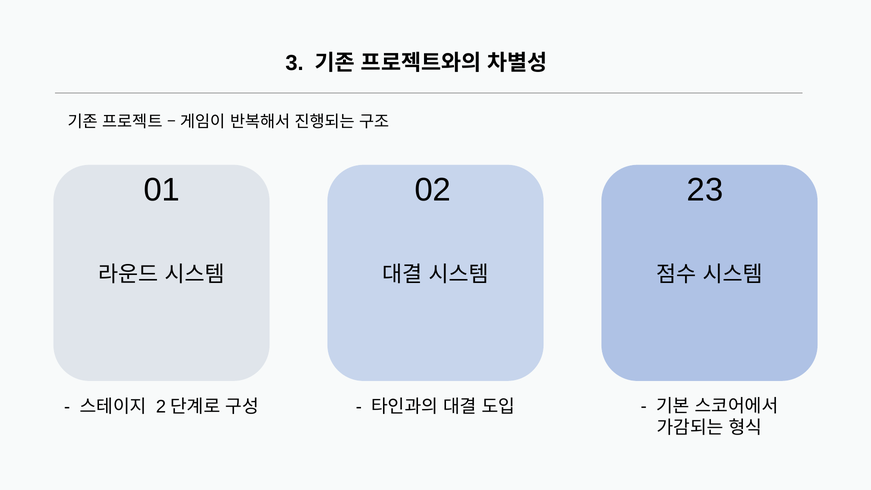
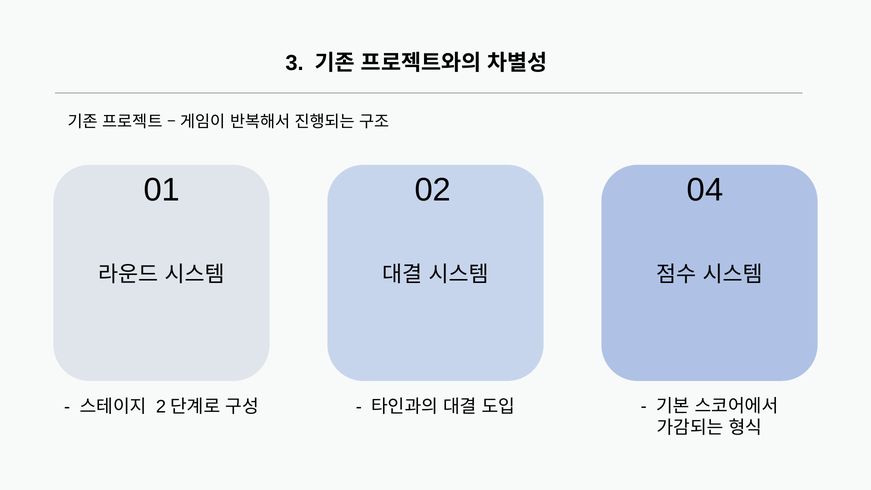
23: 23 -> 04 (705, 190)
